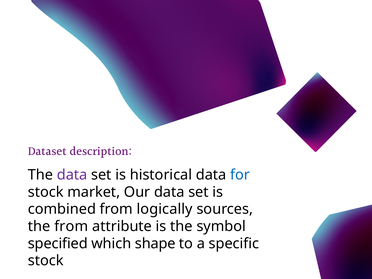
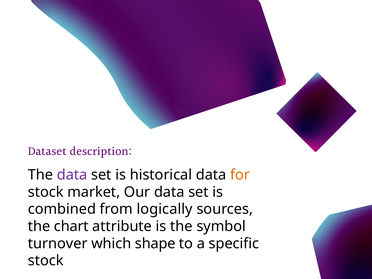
for colour: blue -> orange (240, 175)
the from: from -> chart (71, 226)
specified: specified -> turnover (58, 243)
